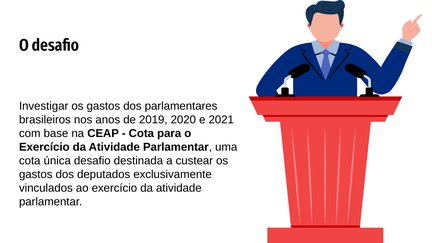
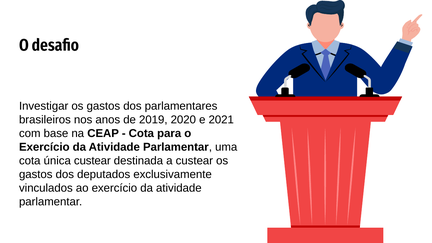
única desafio: desafio -> custear (92, 161)
